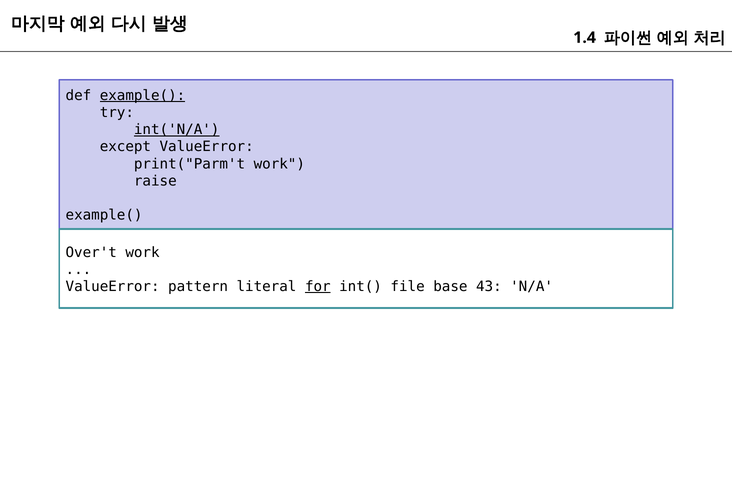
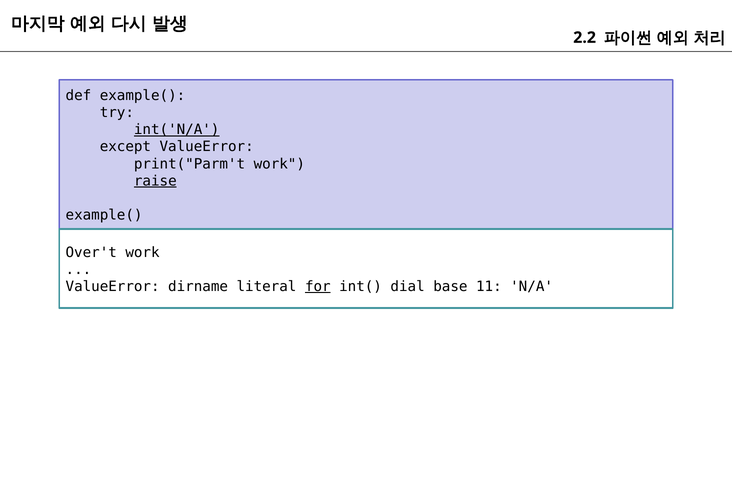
1.4: 1.4 -> 2.2 (585, 38)
example( underline: present -> none (143, 95)
raise underline: none -> present (155, 181)
pattern: pattern -> dirname (198, 286)
file: file -> dial (408, 286)
43: 43 -> 11 (489, 286)
